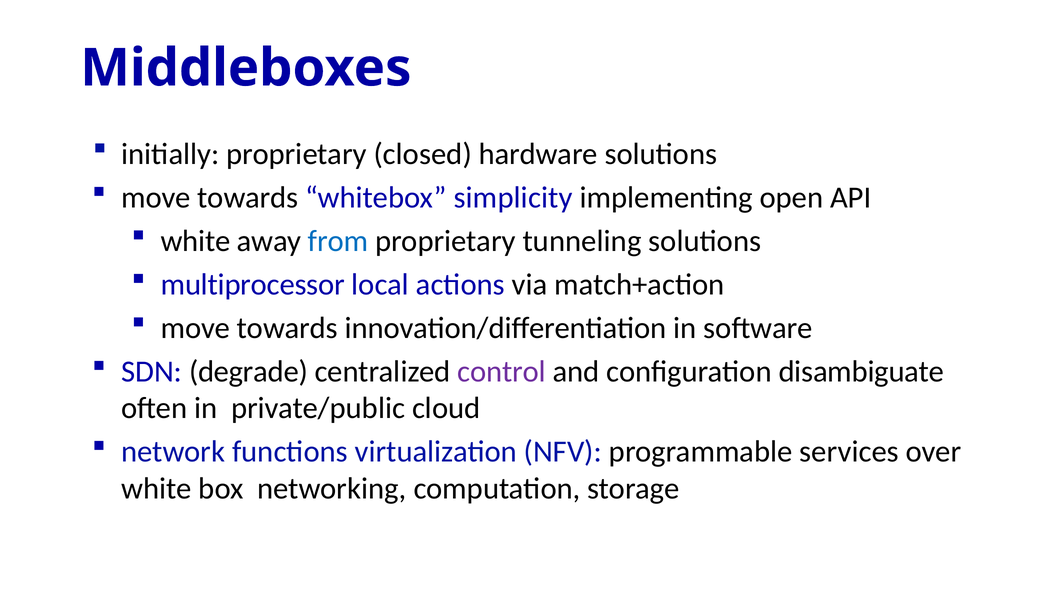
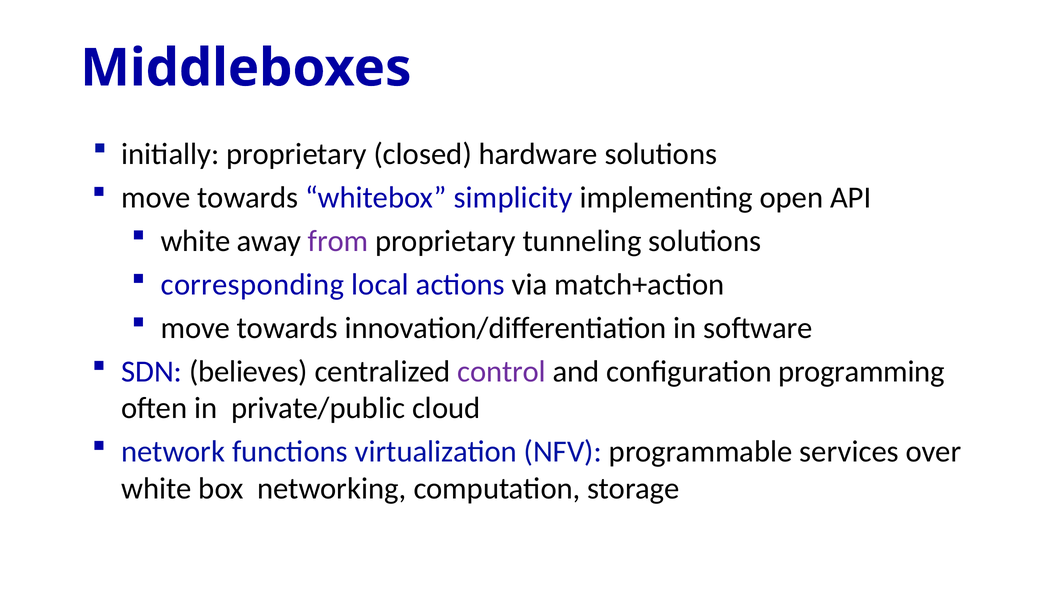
from colour: blue -> purple (338, 241)
multiprocessor: multiprocessor -> corresponding (252, 285)
degrade: degrade -> believes (248, 372)
disambiguate: disambiguate -> programming (861, 372)
